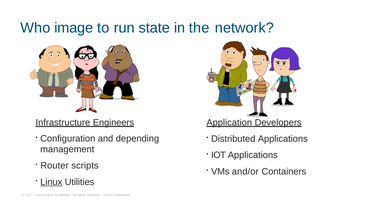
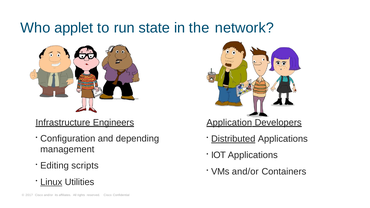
image: image -> applet (74, 28)
Distributed underline: none -> present (233, 139)
Router: Router -> Editing (55, 166)
